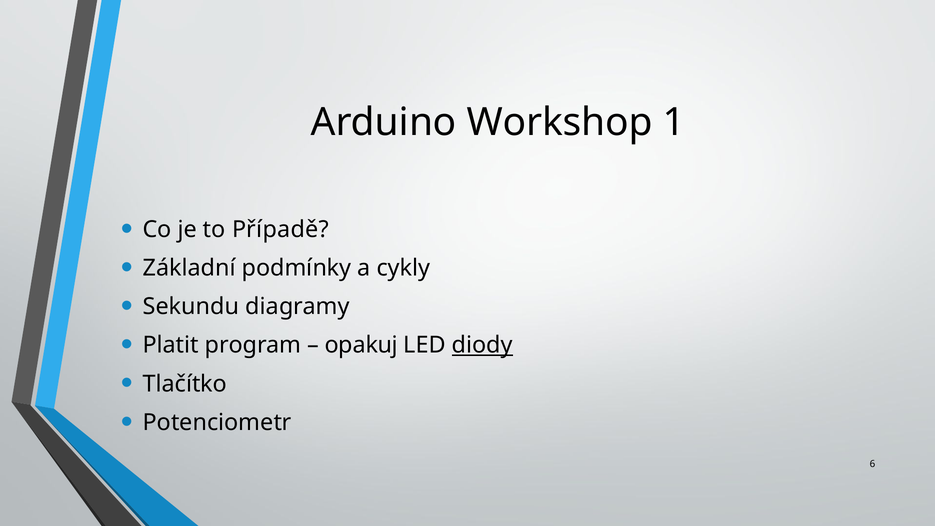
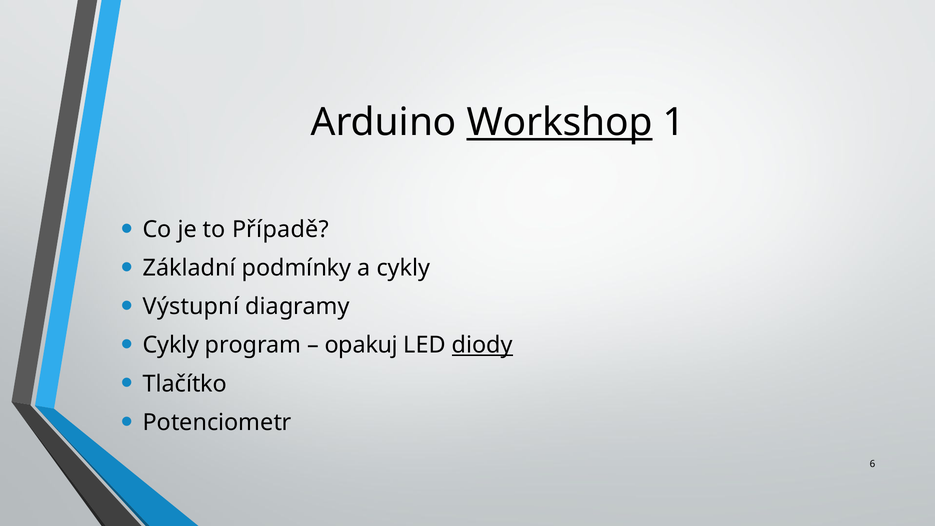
Workshop underline: none -> present (560, 123)
Sekundu: Sekundu -> Výstupní (191, 307)
Platit: Platit -> Cykly (171, 345)
